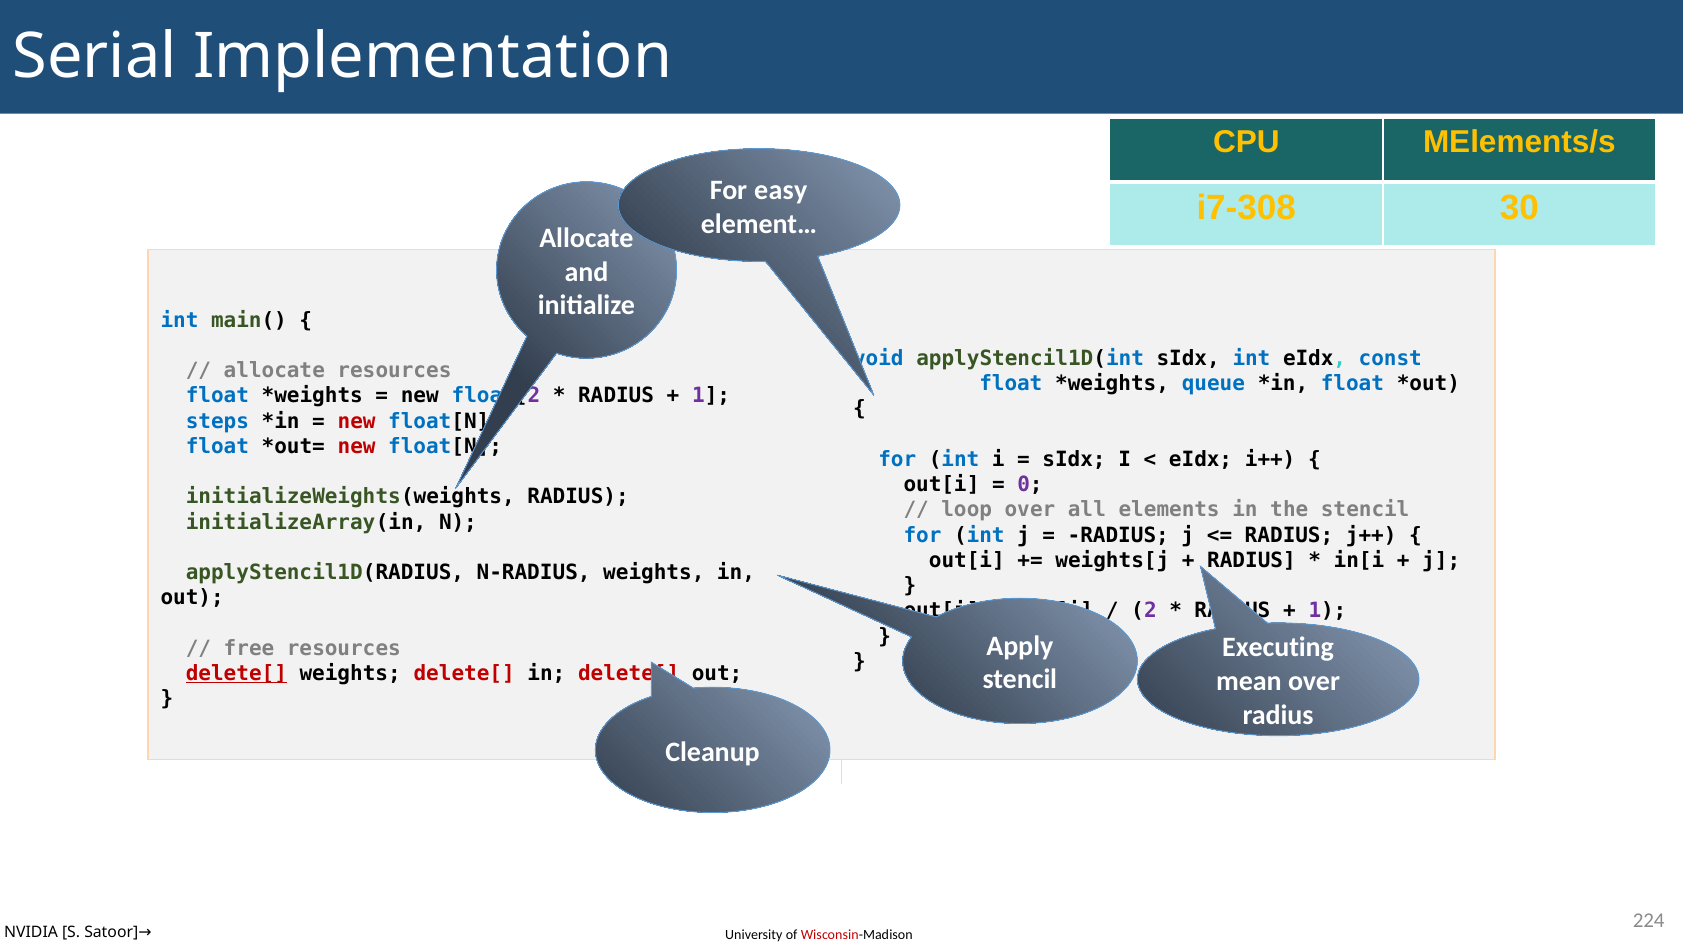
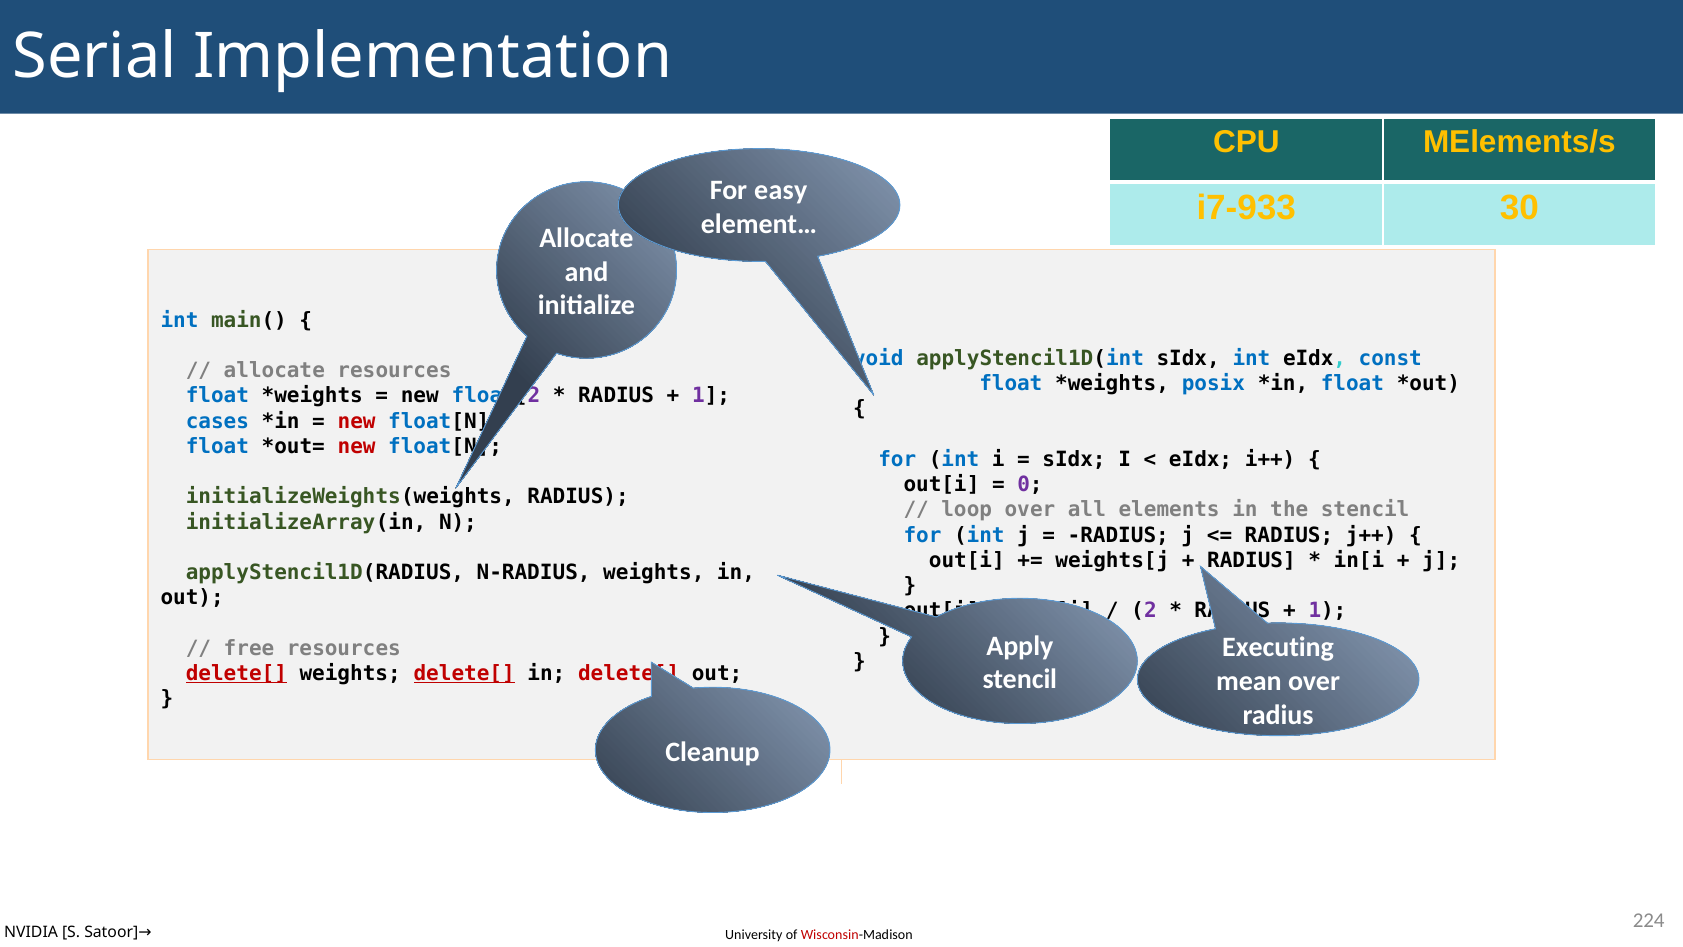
i7-308: i7-308 -> i7-933 (1246, 208)
queue: queue -> posix (1213, 383)
steps: steps -> cases (217, 421)
delete[ underline: none -> present (464, 674)
